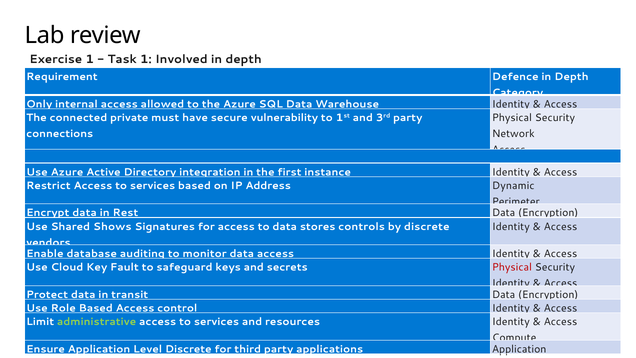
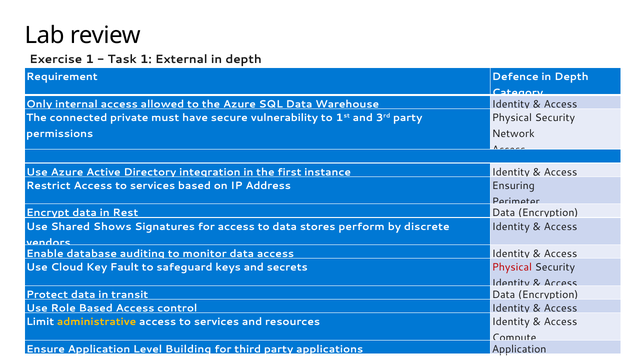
Involved: Involved -> External (181, 59)
connections: connections -> permissions (60, 134)
Dynamic: Dynamic -> Ensuring (513, 186)
controls: controls -> perform (362, 226)
administrative colour: light green -> yellow (97, 322)
Level Discrete: Discrete -> Building (188, 349)
